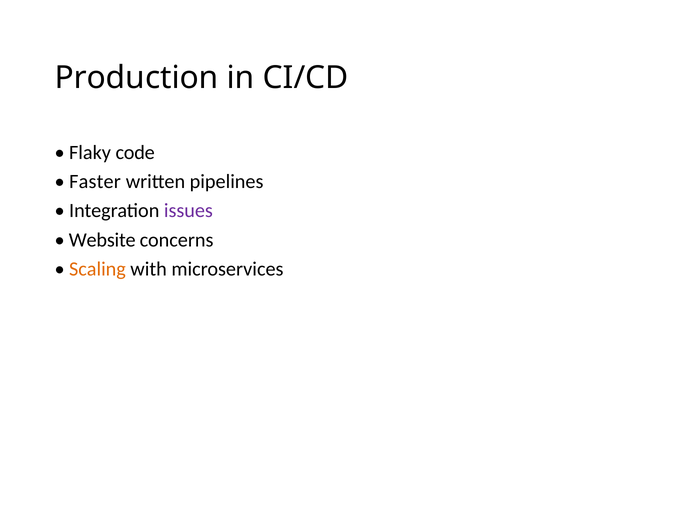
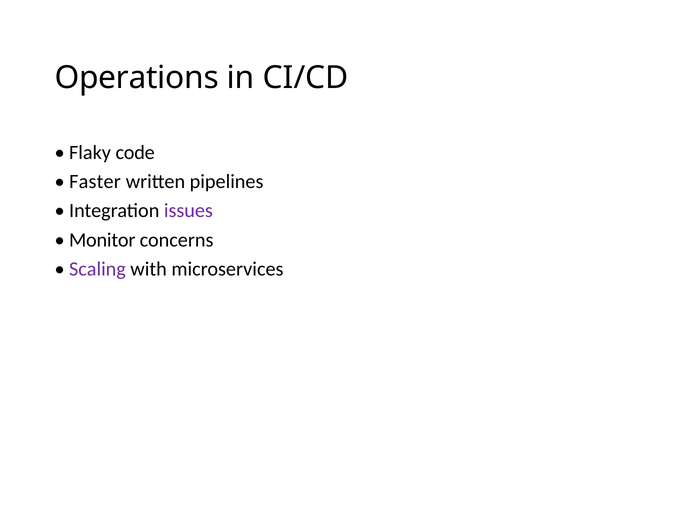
Production: Production -> Operations (137, 78)
Website: Website -> Monitor (102, 240)
Scaling colour: orange -> purple (97, 269)
